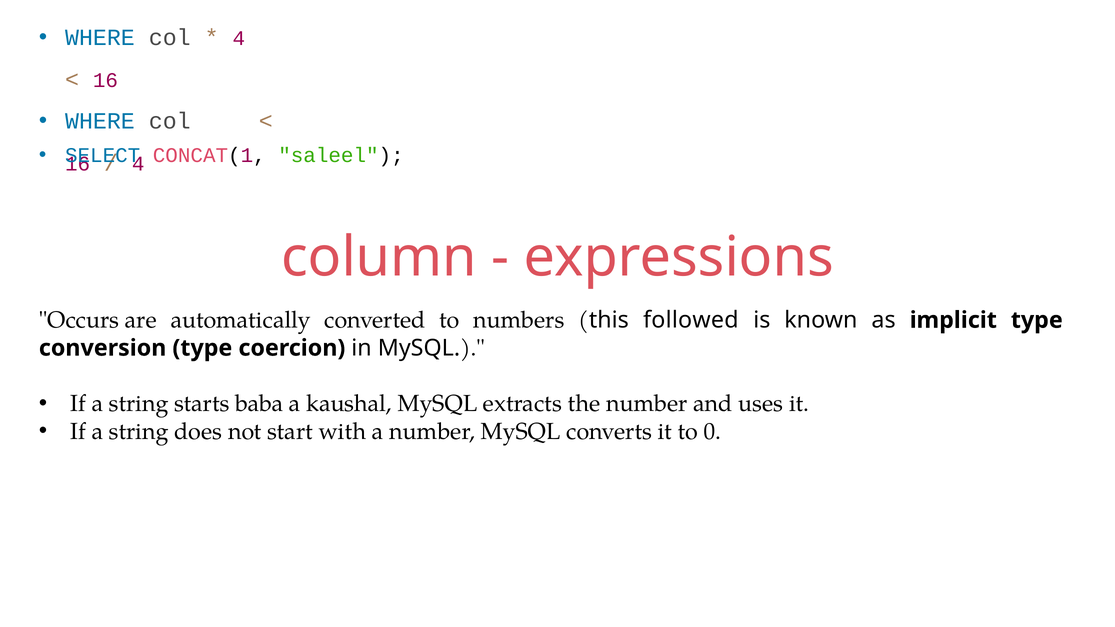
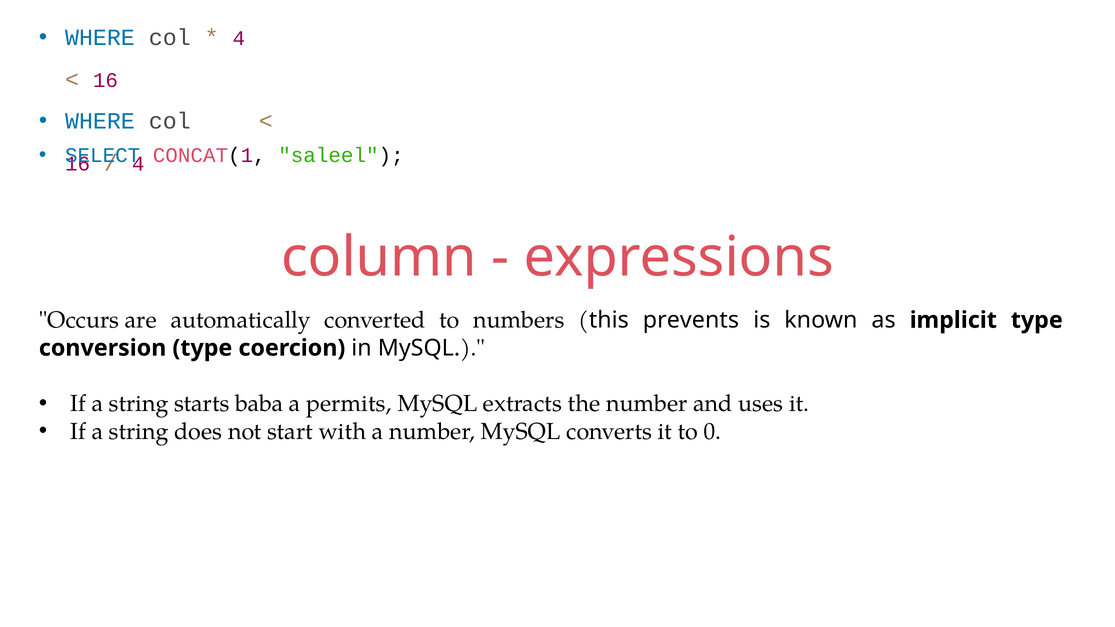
followed: followed -> prevents (691, 320)
kaushal: kaushal -> permits (349, 404)
